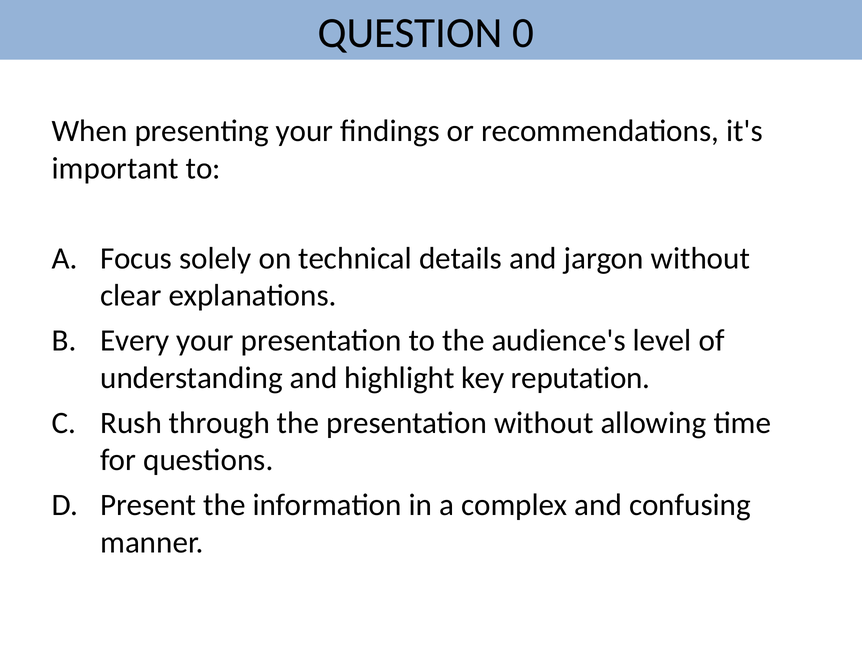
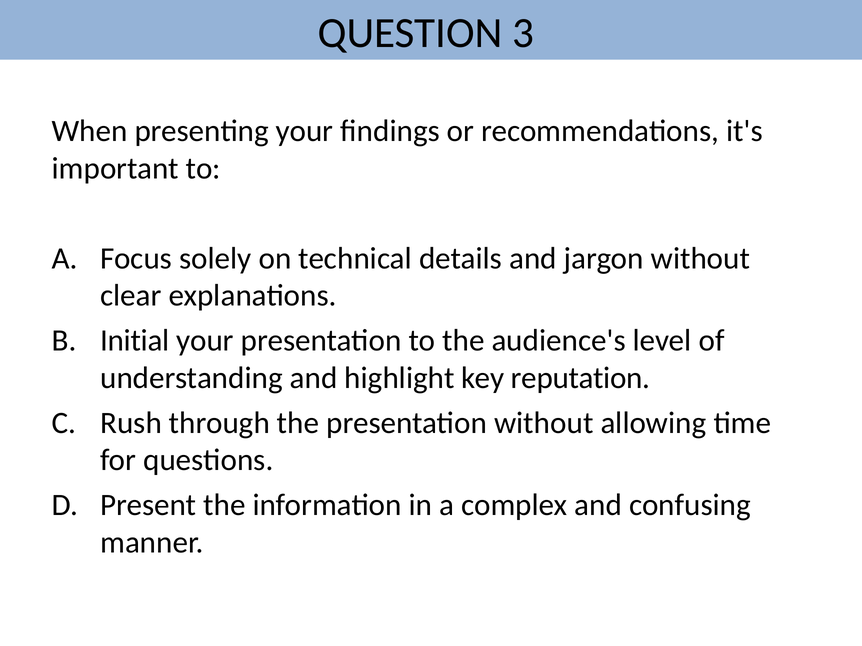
0: 0 -> 3 (523, 33)
Every: Every -> Initial (135, 341)
